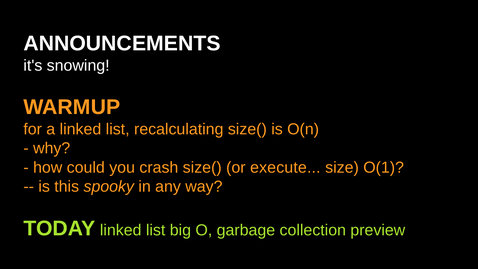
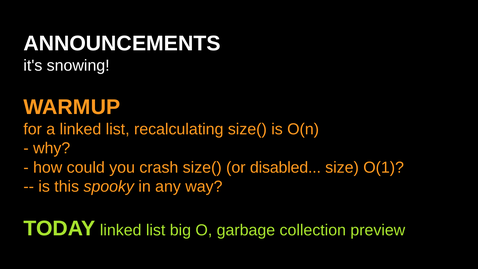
execute: execute -> disabled (285, 167)
